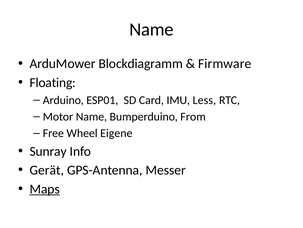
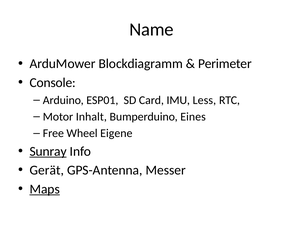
Firmware: Firmware -> Perimeter (225, 64)
Floating: Floating -> Console (53, 82)
Motor Name: Name -> Inhalt (91, 116)
From: From -> Eines (193, 116)
Sunray underline: none -> present (48, 151)
